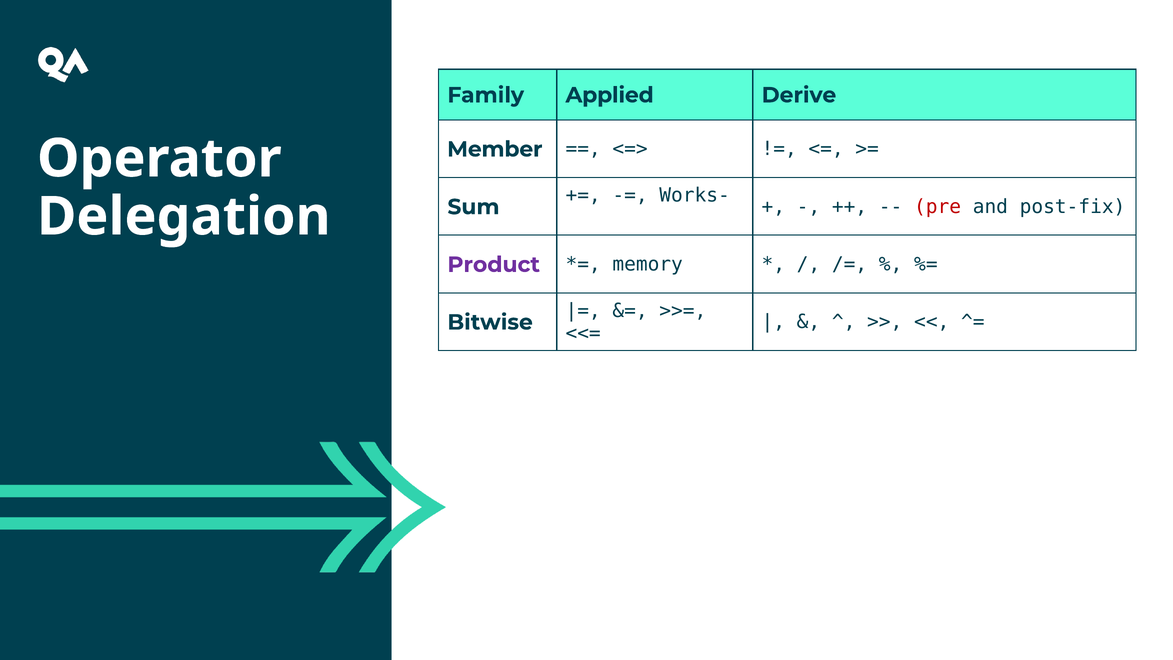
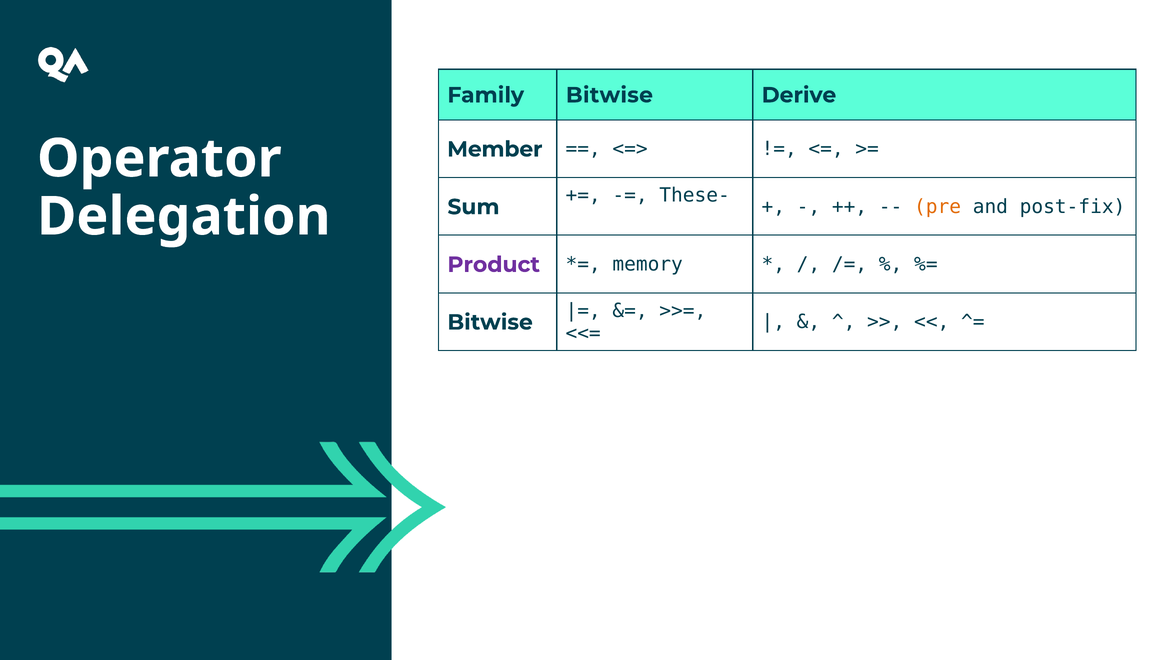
Family Applied: Applied -> Bitwise (609, 95)
Works-: Works- -> These- (695, 195)
pre colour: red -> orange (938, 207)
